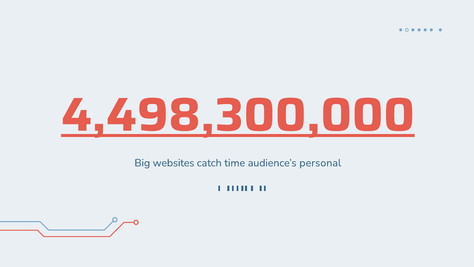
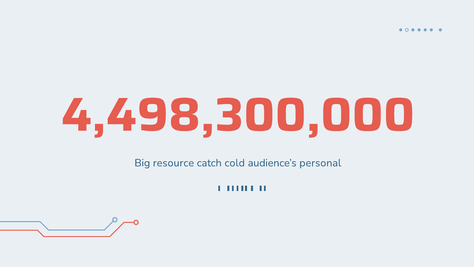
4,498,300,000 underline: present -> none (238, 115)
websites: websites -> resource (173, 163)
time: time -> cold (235, 163)
